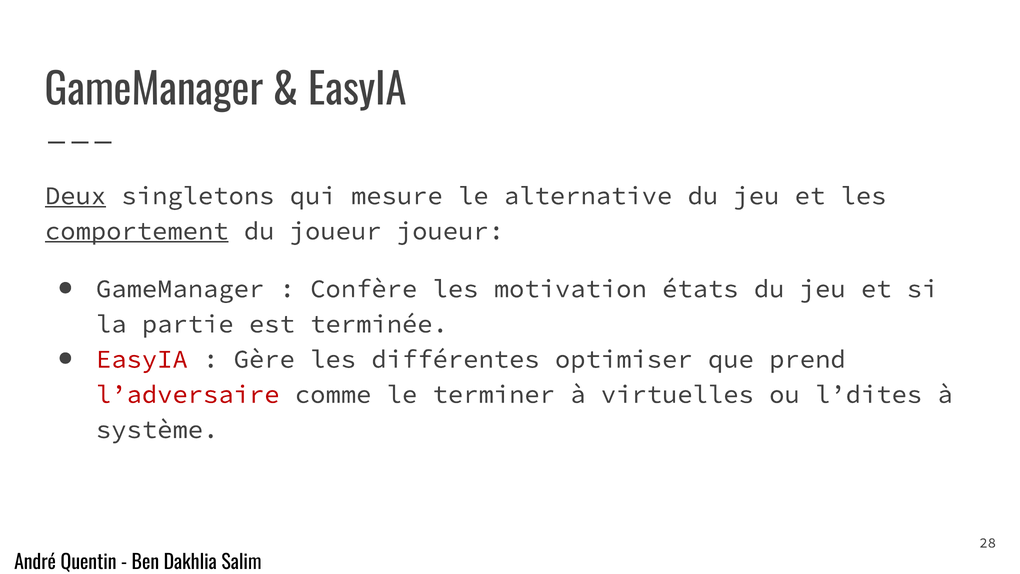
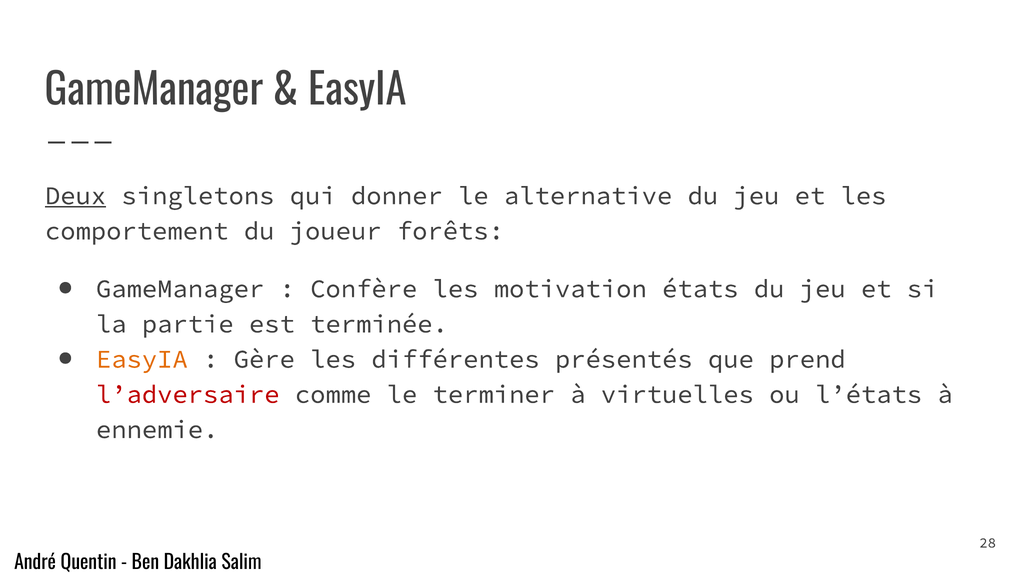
mesure: mesure -> donner (397, 196)
comportement underline: present -> none (137, 231)
joueur joueur: joueur -> forêts (450, 231)
EasyIA colour: red -> orange (142, 359)
optimiser: optimiser -> présentés (624, 359)
l’dites: l’dites -> l’états (869, 394)
système: système -> ennemie (157, 429)
